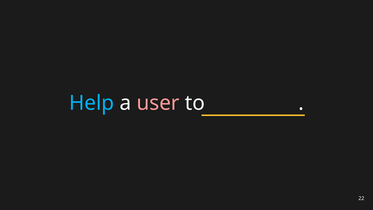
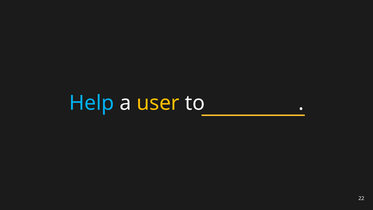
user colour: pink -> yellow (158, 103)
